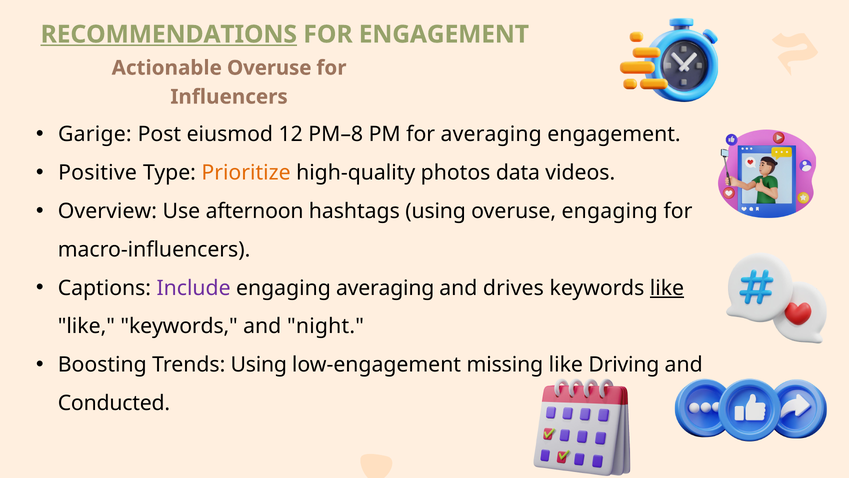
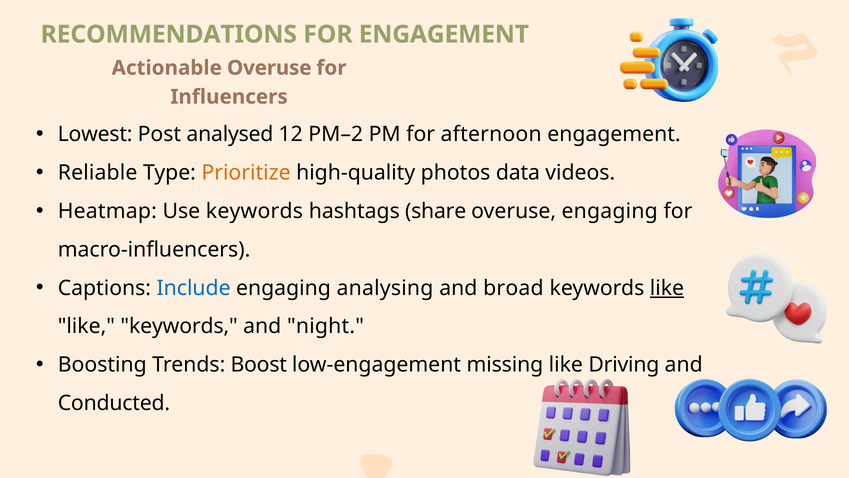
RECOMMENDATIONS underline: present -> none (169, 34)
Garige: Garige -> Lowest (95, 134)
eiusmod: eiusmod -> analysed (230, 134)
PM–8: PM–8 -> PM–2 (336, 134)
for averaging: averaging -> afternoon (491, 134)
Positive: Positive -> Reliable (98, 173)
Overview: Overview -> Heatmap (107, 211)
Use afternoon: afternoon -> keywords (254, 211)
hashtags using: using -> share (436, 211)
Include colour: purple -> blue (194, 288)
engaging averaging: averaging -> analysing (385, 288)
drives: drives -> broad (513, 288)
Trends Using: Using -> Boost (259, 365)
